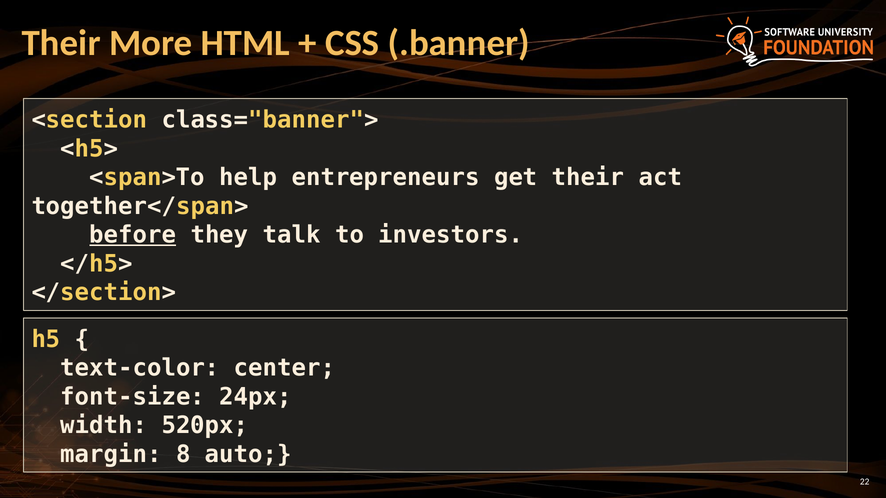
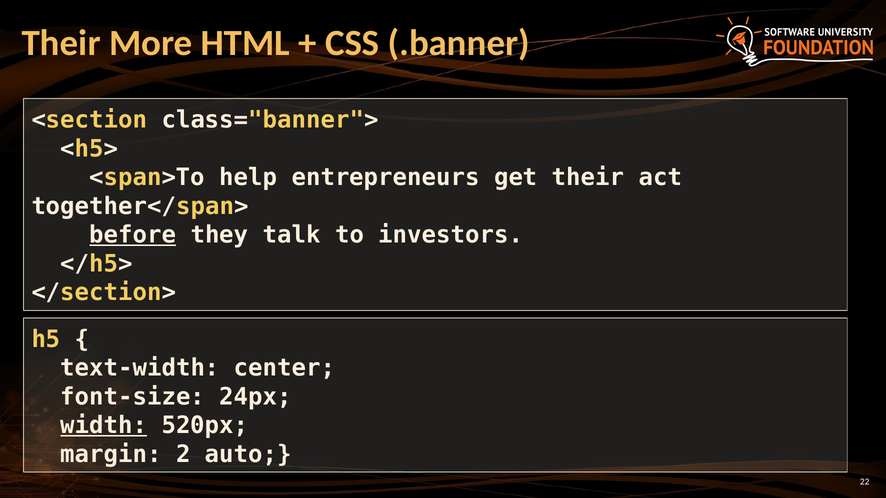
text-color: text-color -> text-width (140, 368)
width underline: none -> present (104, 426)
8: 8 -> 2 (183, 455)
